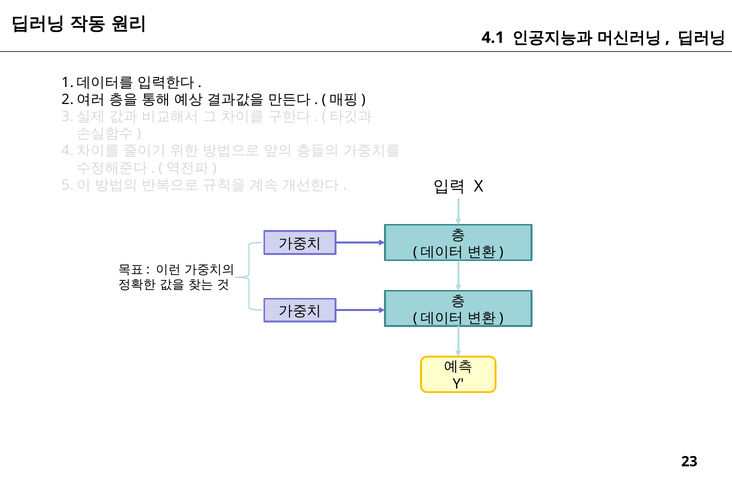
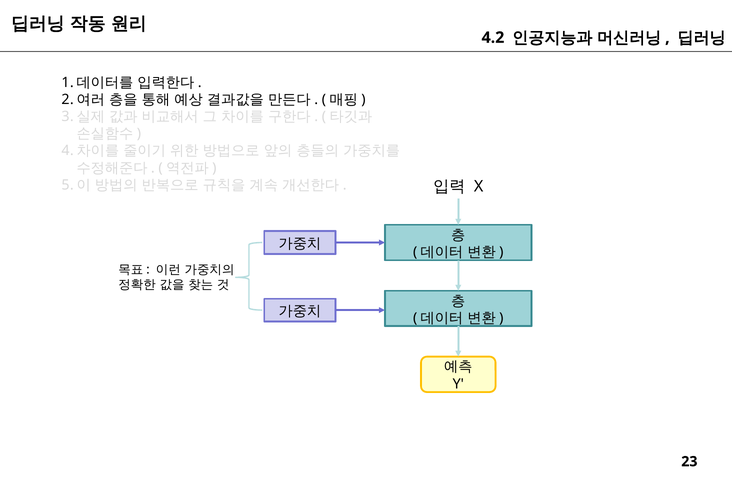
4.1: 4.1 -> 4.2 (493, 38)
